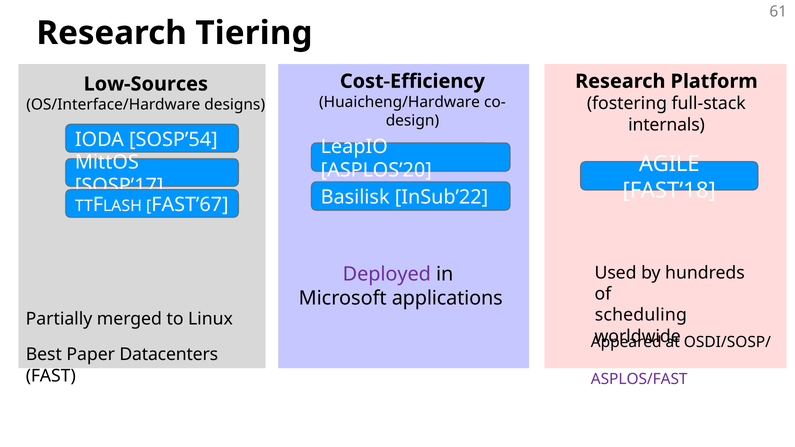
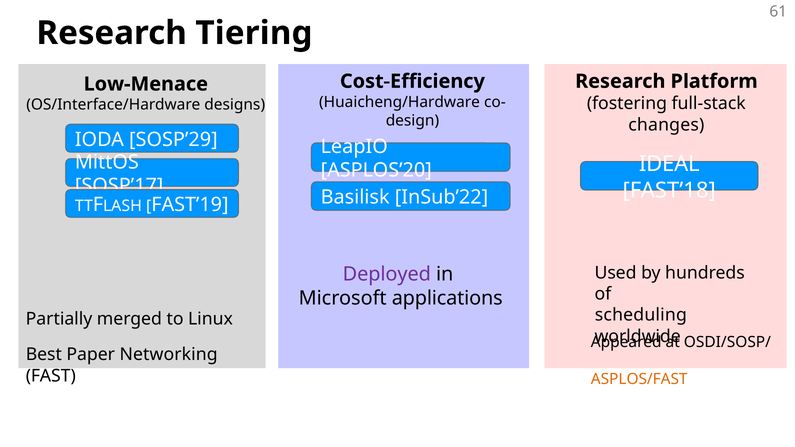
Low-Sources: Low-Sources -> Low-Menace (146, 84)
internals: internals -> changes (666, 125)
SOSP’54: SOSP’54 -> SOSP’29 (173, 140)
AGILE: AGILE -> IDEAL (669, 164)
FAST’67: FAST’67 -> FAST’19 (190, 205)
Datacenters: Datacenters -> Networking (169, 355)
ASPLOS/FAST colour: purple -> orange (639, 380)
